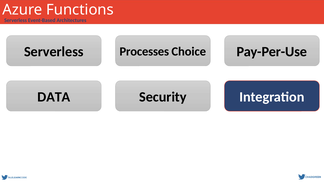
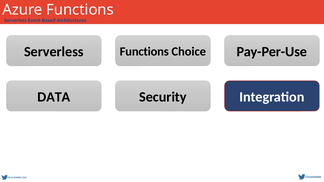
Serverless Processes: Processes -> Functions (144, 52)
